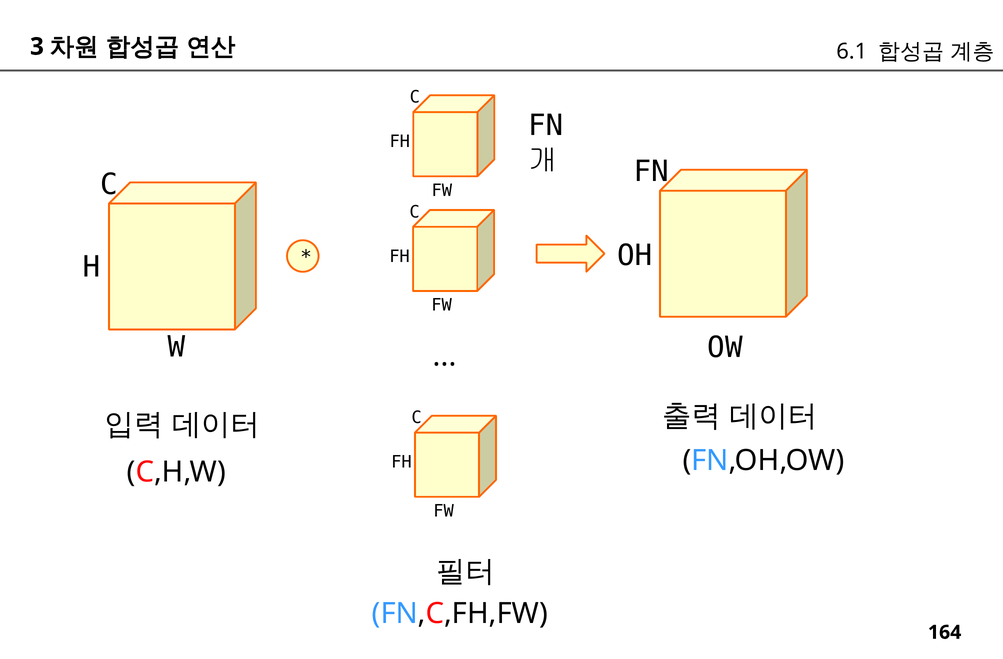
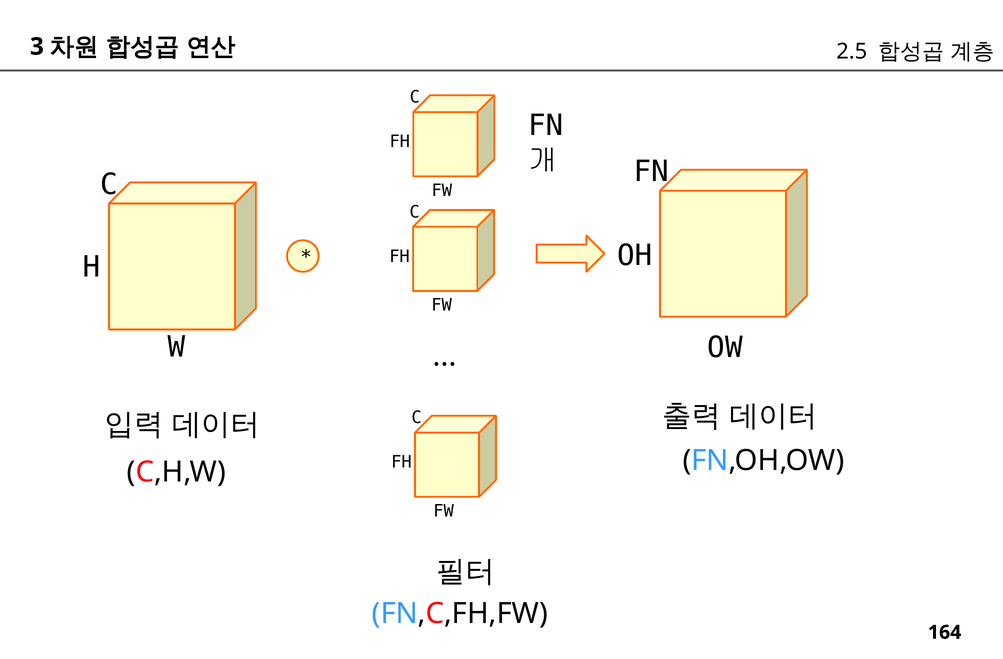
6.1: 6.1 -> 2.5 (852, 51)
